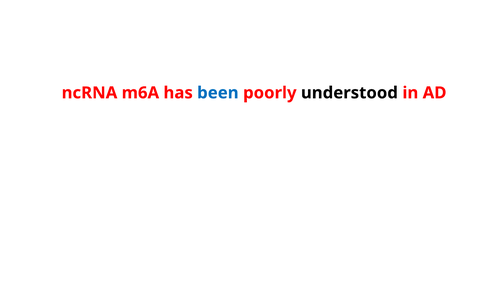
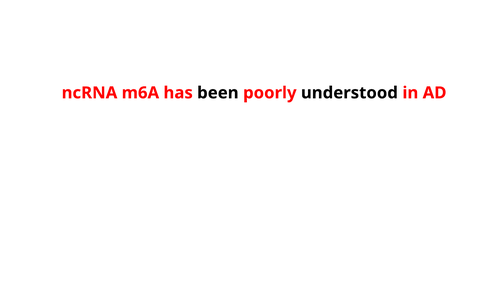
been colour: blue -> black (218, 93)
